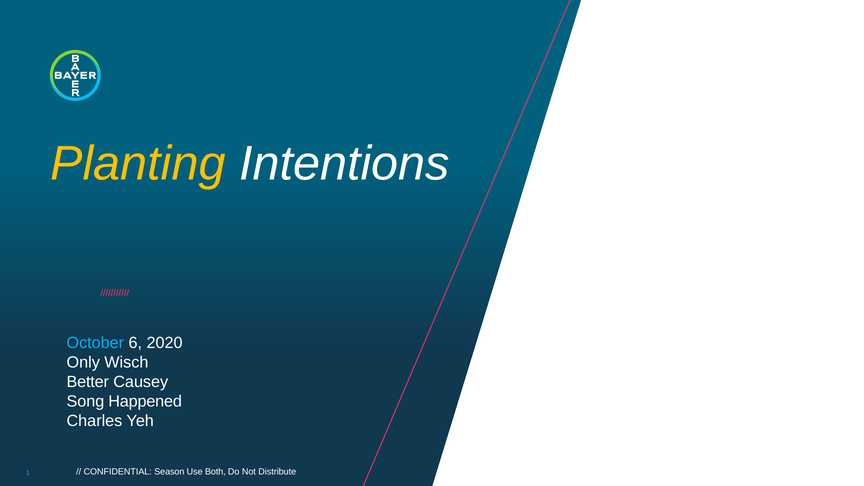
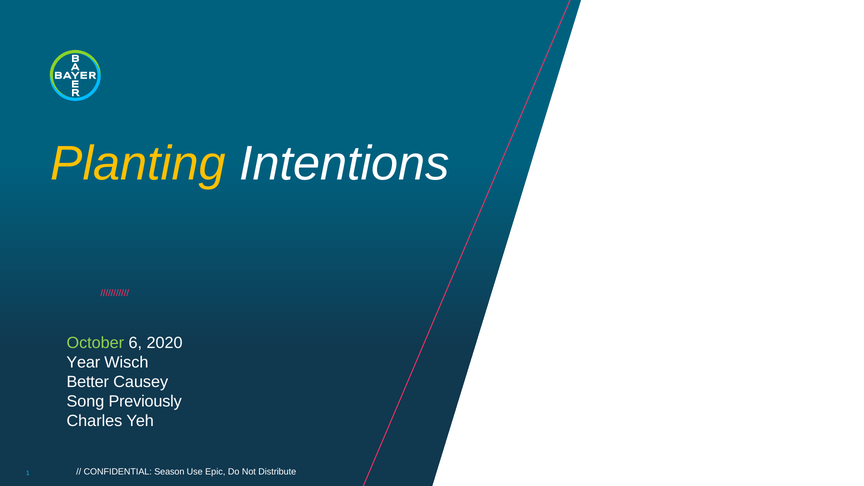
October colour: light blue -> light green (95, 343)
Only: Only -> Year (83, 363)
Happened: Happened -> Previously (145, 401)
Both: Both -> Epic (215, 472)
